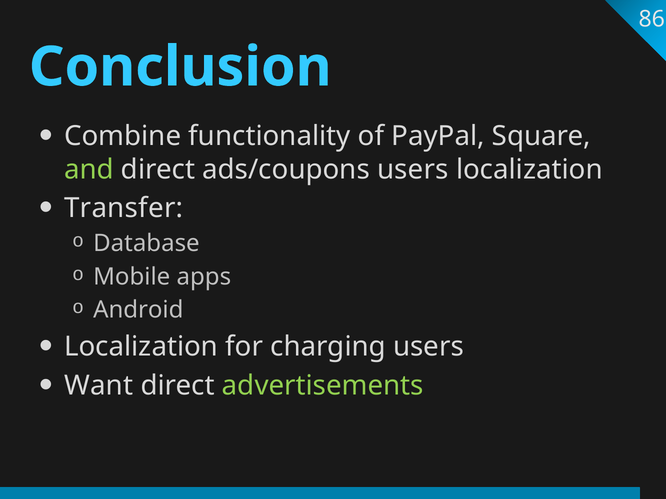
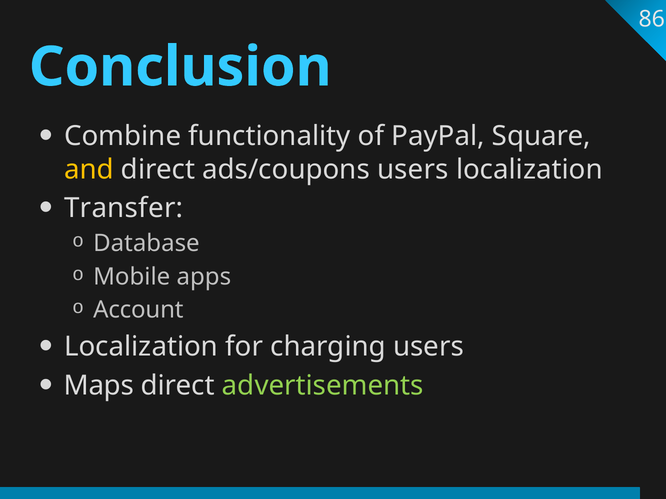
and colour: light green -> yellow (89, 170)
Android: Android -> Account (138, 310)
Want: Want -> Maps (99, 386)
